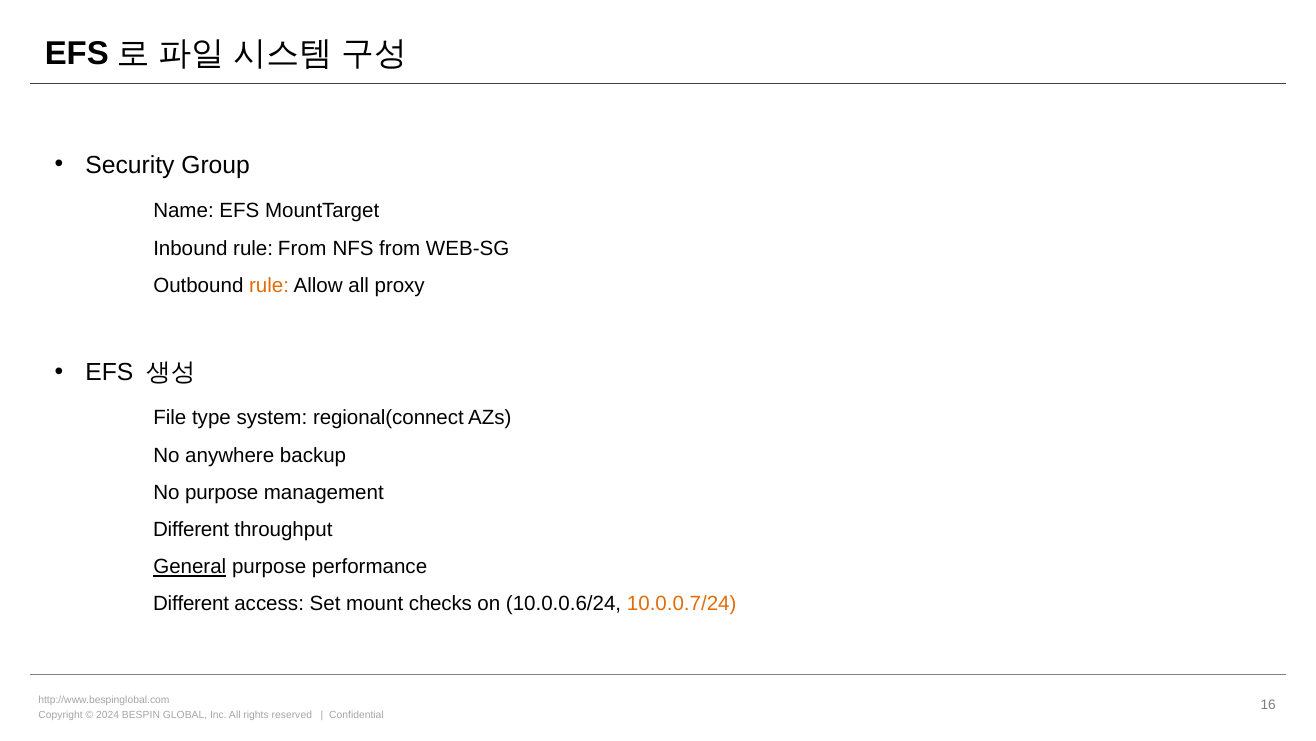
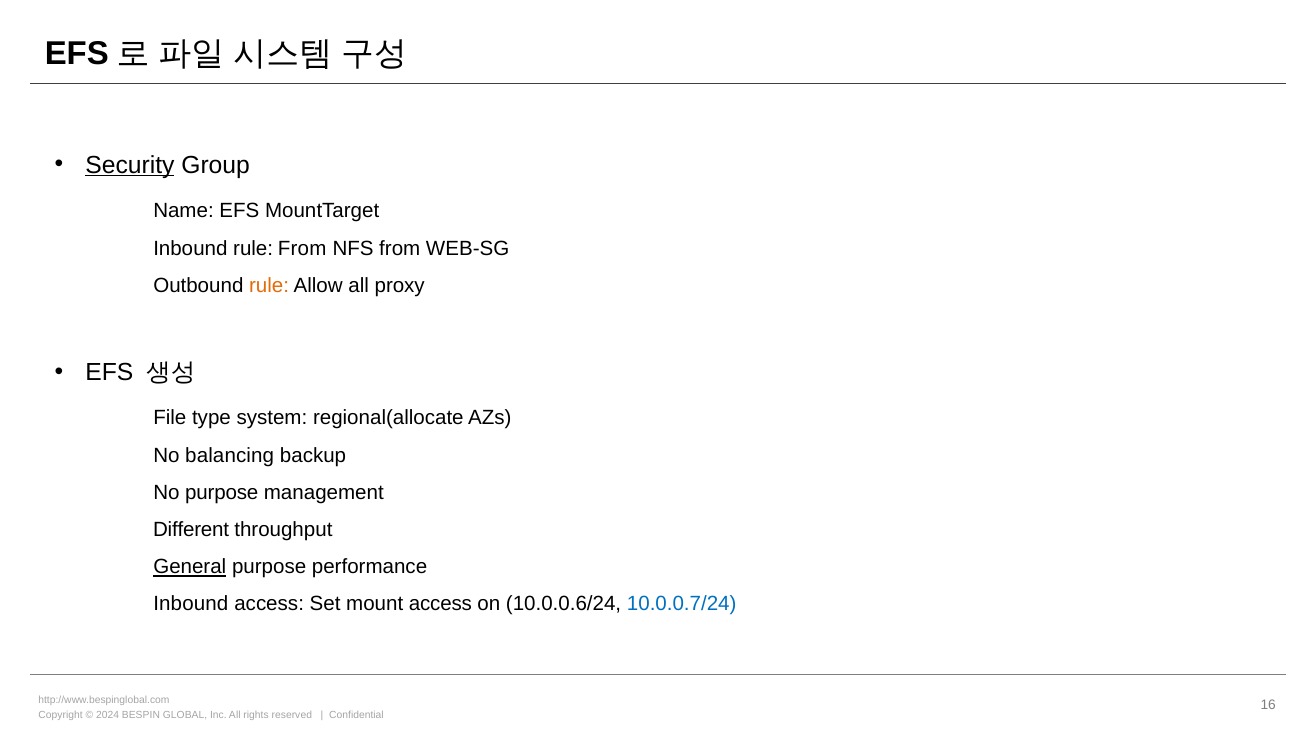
Security underline: none -> present (130, 165)
regional(connect: regional(connect -> regional(allocate (388, 418)
anywhere: anywhere -> balancing (230, 456)
Different: Different -> Inbound (191, 603)
mount checks: checks -> access (440, 603)
10.0.0.7/24 colour: orange -> blue (682, 603)
